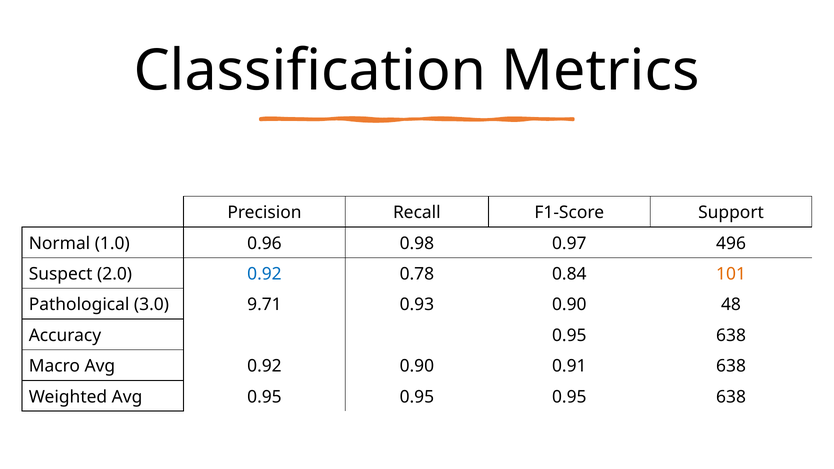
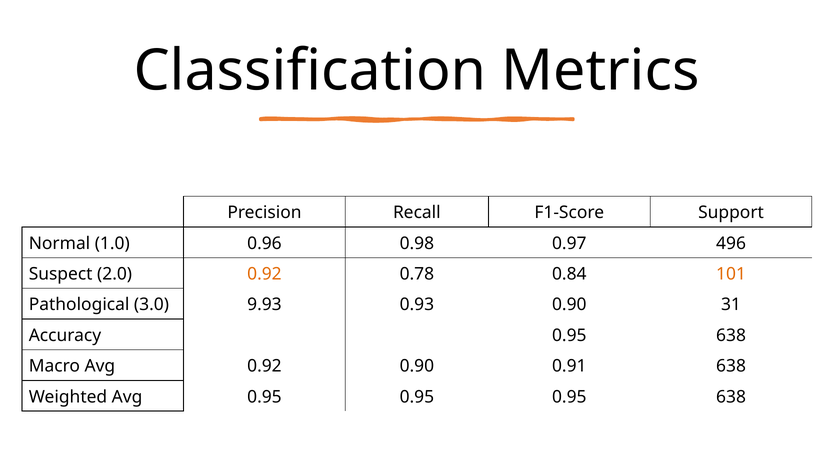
0.92 colour: blue -> orange (264, 274)
9.71: 9.71 -> 9.93 (264, 305)
48: 48 -> 31 (731, 305)
